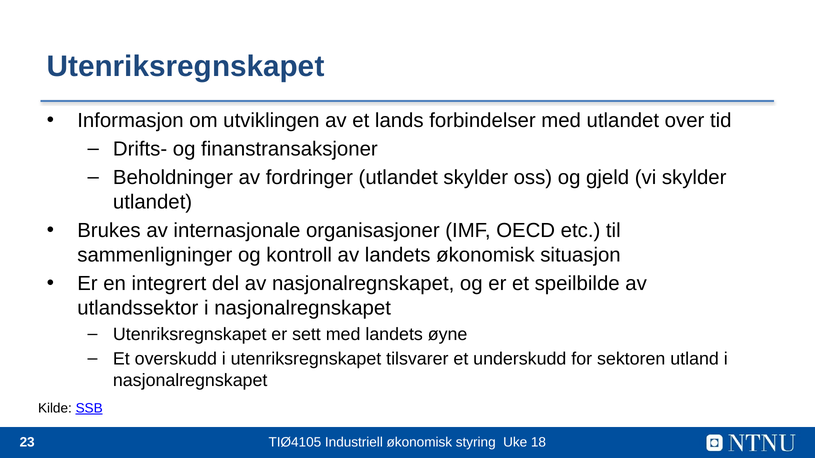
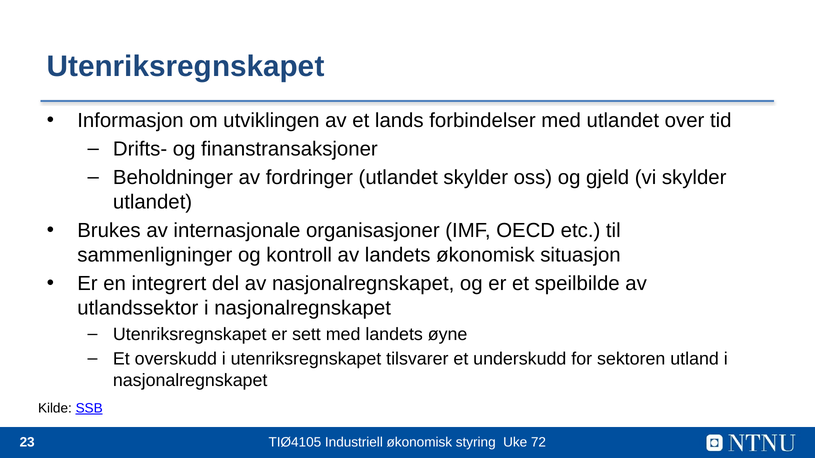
18: 18 -> 72 (538, 443)
